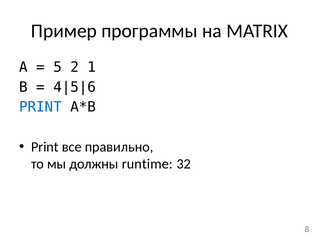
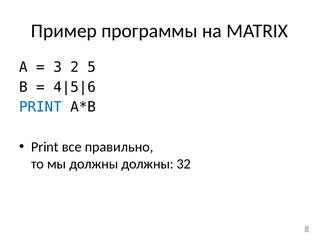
5: 5 -> 3 (58, 67)
1: 1 -> 5 (92, 67)
должны runtime: runtime -> должны (147, 163)
